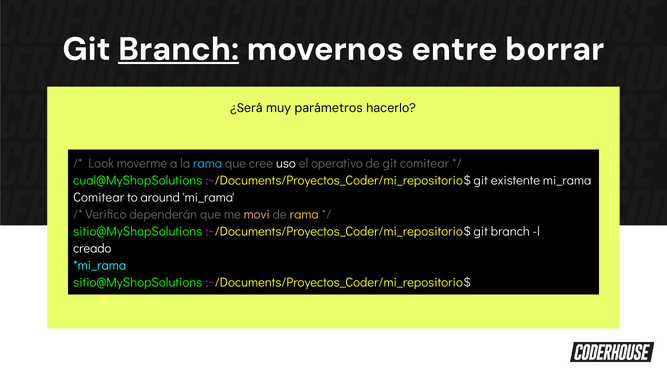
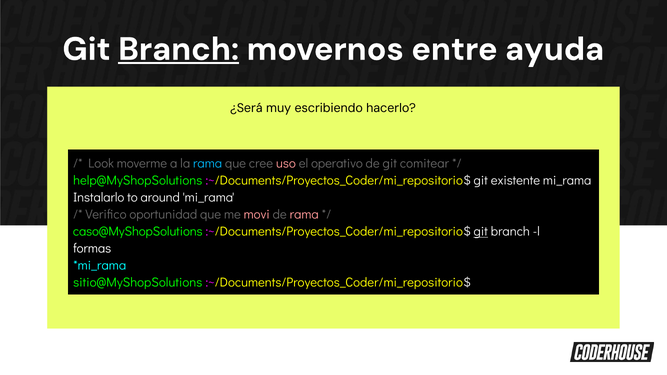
borrar: borrar -> ayuda (555, 49)
parámetros: parámetros -> escribiendo (329, 108)
uso colour: white -> pink (286, 164)
cual@MyShopSolutions: cual@MyShopSolutions -> help@MyShopSolutions (138, 181)
Comitear: Comitear -> Instalarlo (99, 198)
dependerán: dependerán -> oportunidad (163, 215)
rama colour: yellow -> pink (304, 215)
sitio@MyShopSolutions: sitio@MyShopSolutions -> caso@MyShopSolutions (138, 232)
git underline: none -> present (481, 232)
creado: creado -> formas (92, 249)
